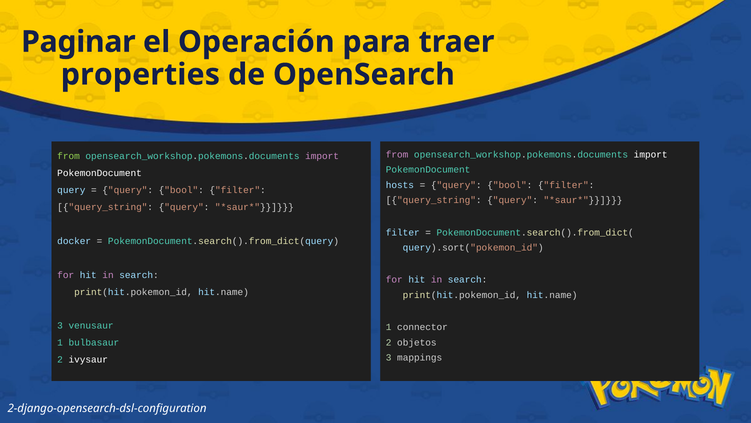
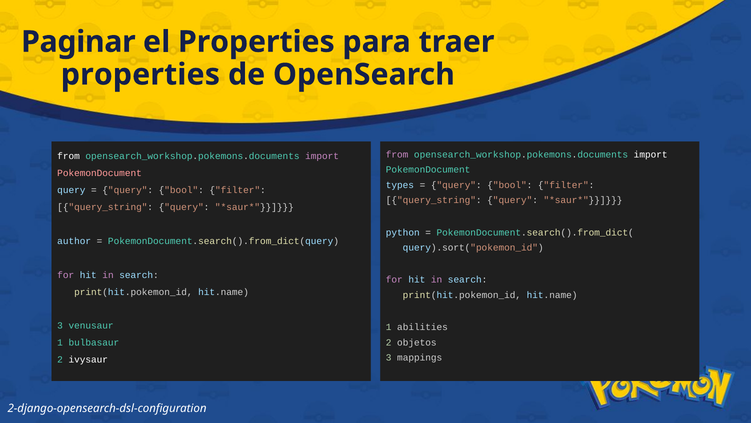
el Operación: Operación -> Properties (256, 42)
from colour: light green -> white (69, 156)
PokemonDocument colour: white -> pink (100, 173)
hosts: hosts -> types (400, 185)
filter: filter -> python (403, 232)
docker: docker -> author (74, 241)
connector: connector -> abilities (422, 327)
